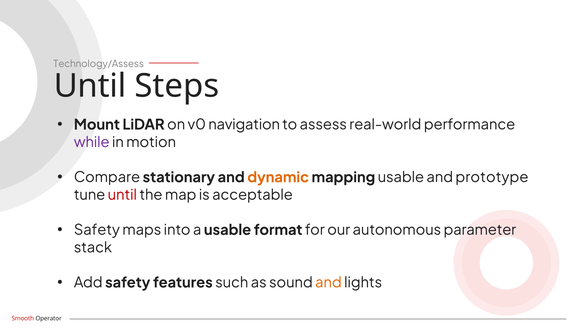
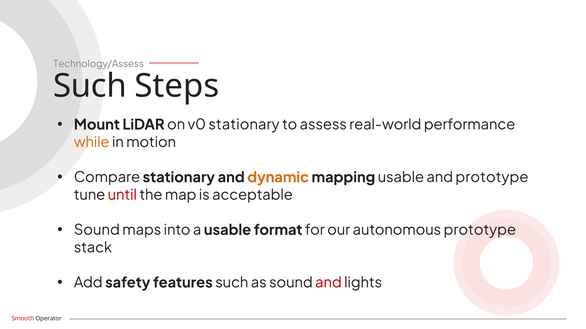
Until: Until -> Such (90, 86)
v0 navigation: navigation -> stationary (244, 125)
while colour: purple -> orange (92, 143)
Safety: Safety -> Sound (97, 230)
autonomous parameter: parameter -> prototype (480, 230)
and colour: orange -> red (328, 283)
